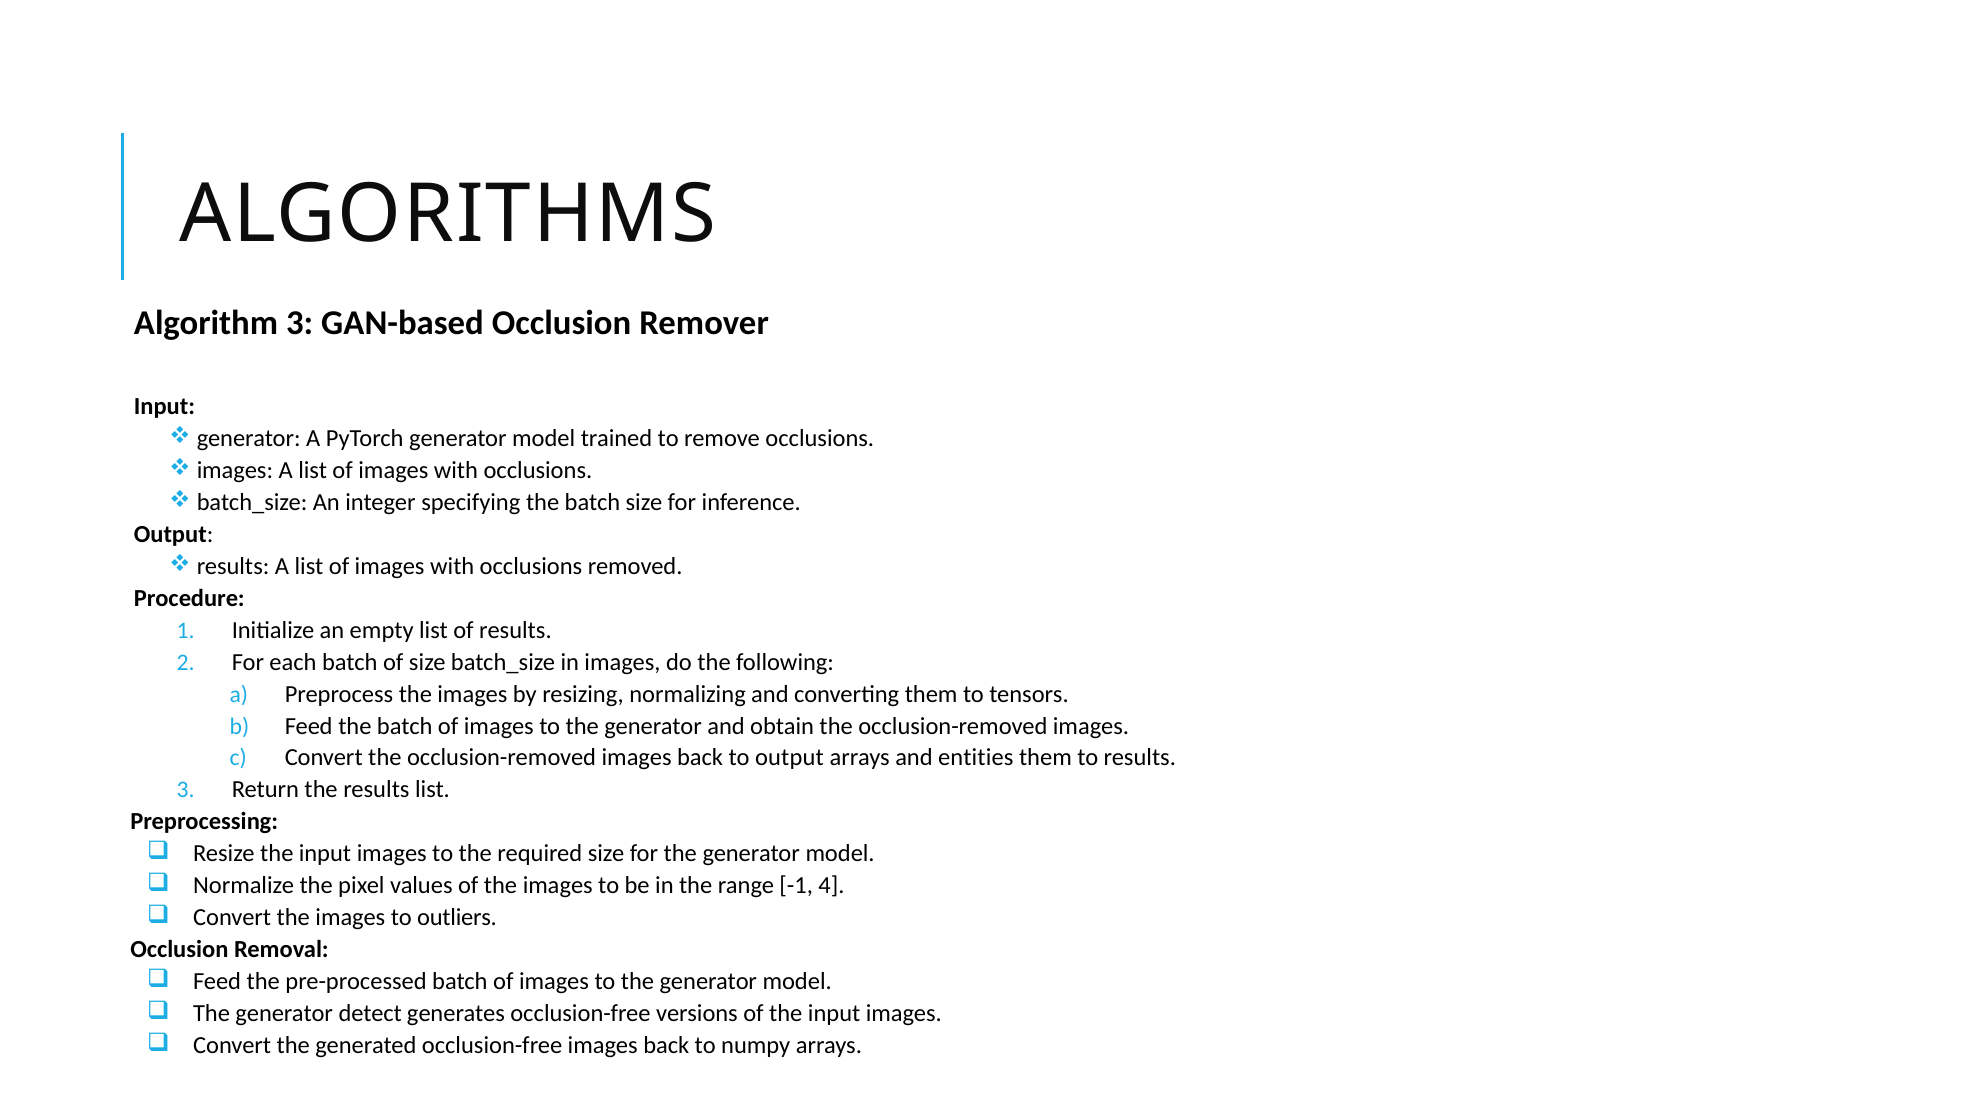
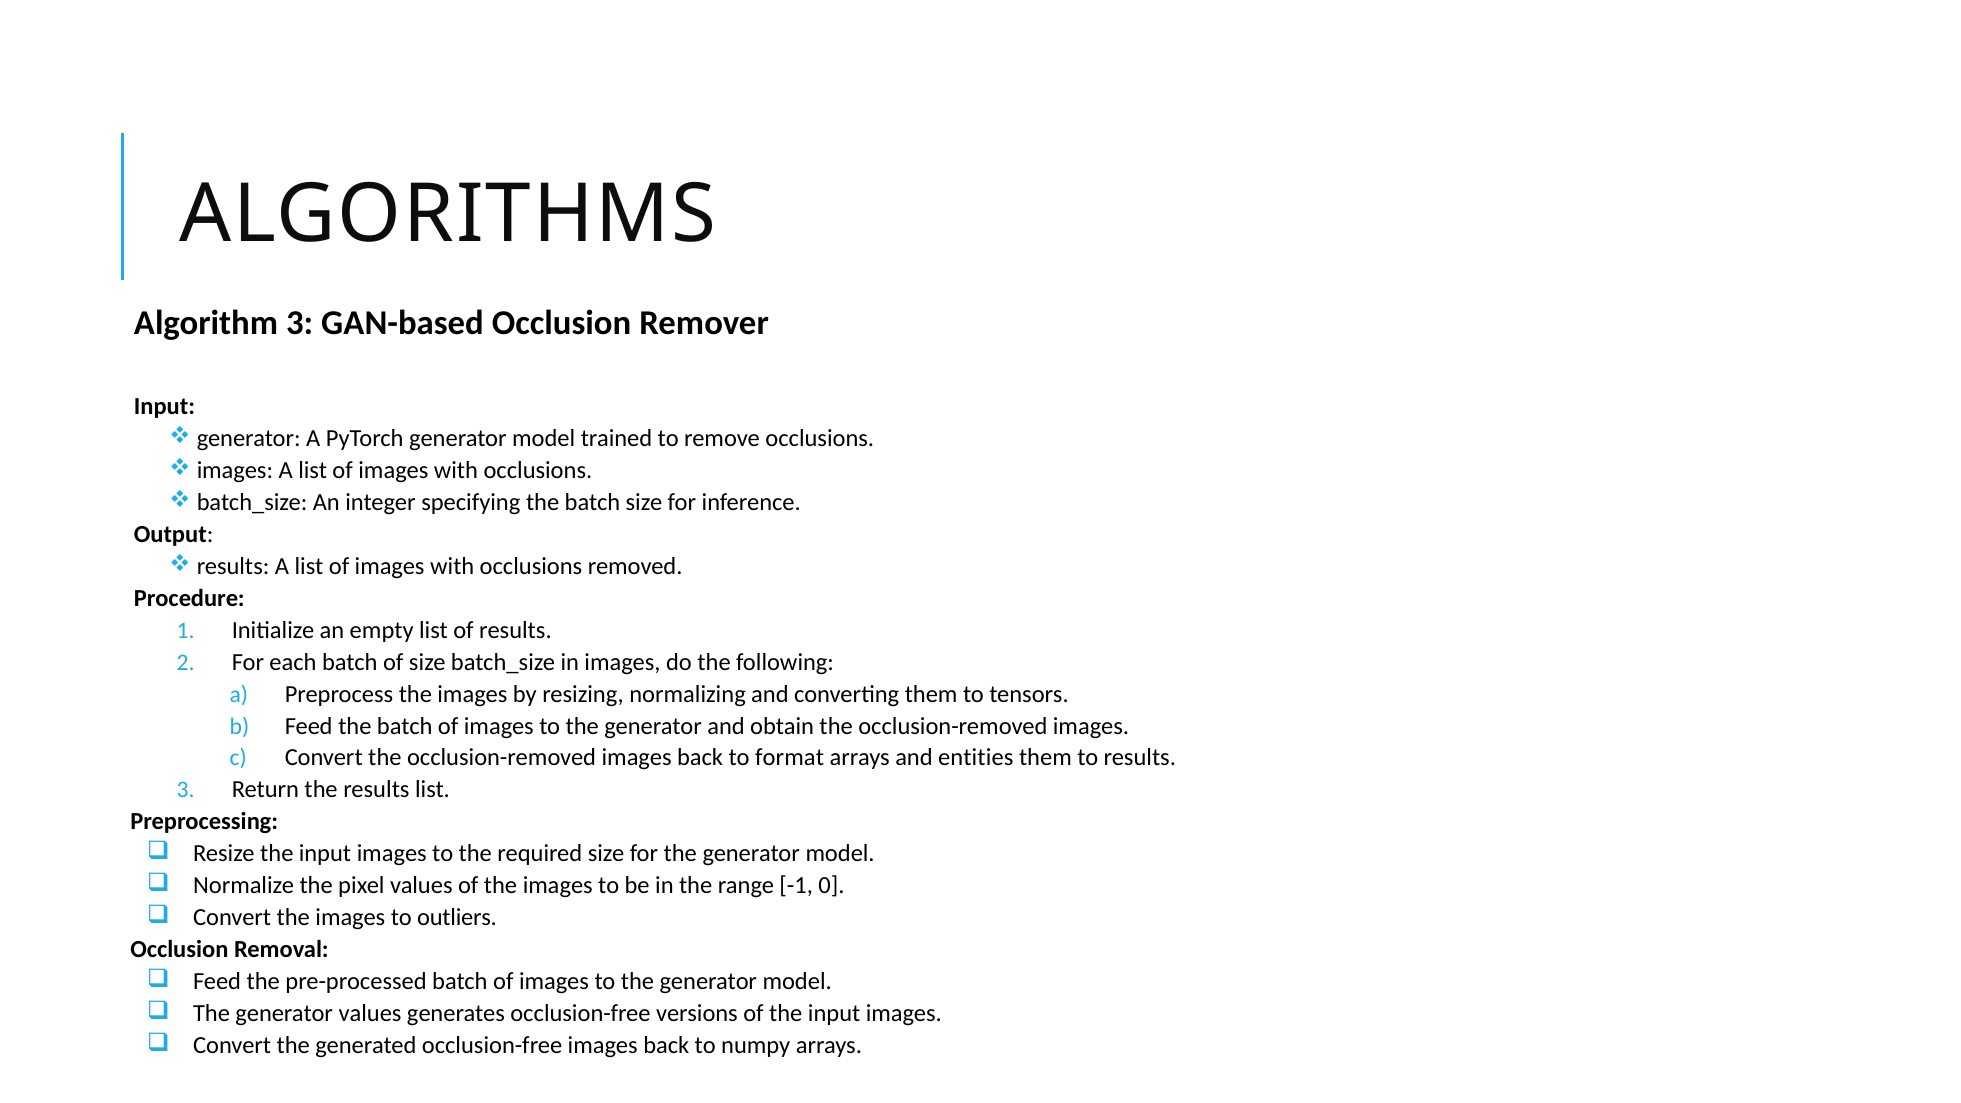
to output: output -> format (789, 758)
4: 4 -> 0 (831, 886)
generator detect: detect -> values (370, 1014)
